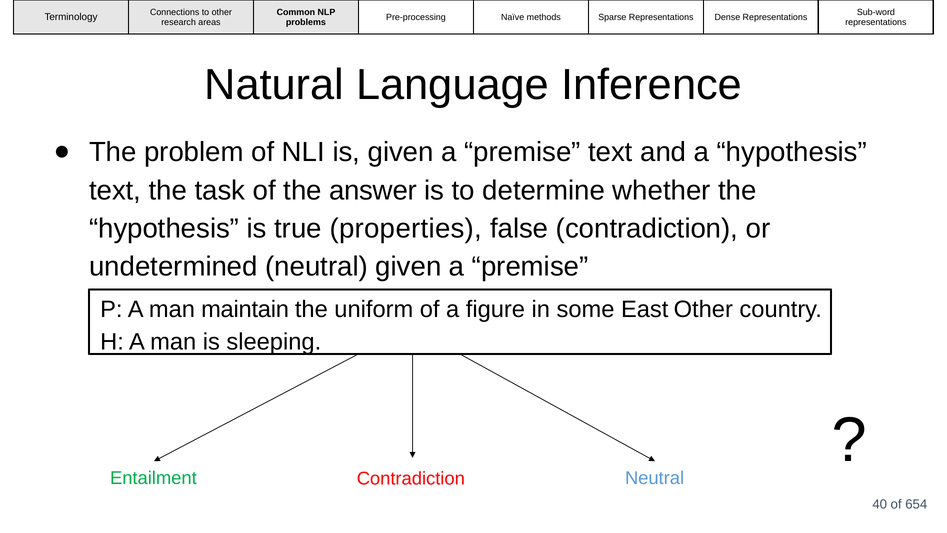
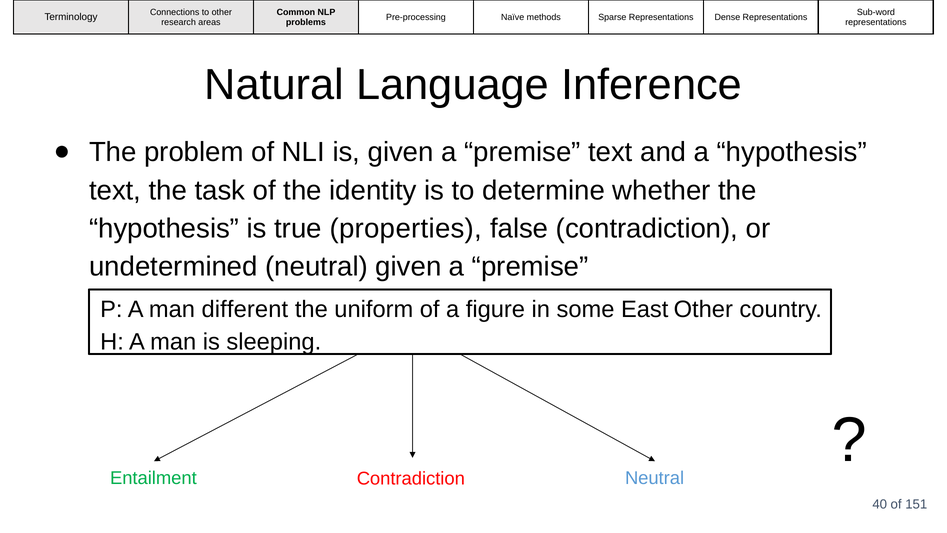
answer: answer -> identity (373, 190)
maintain: maintain -> different (245, 309)
654: 654 -> 151 (916, 504)
